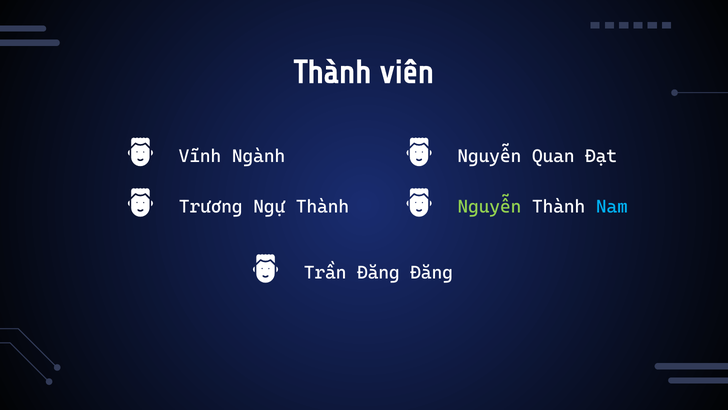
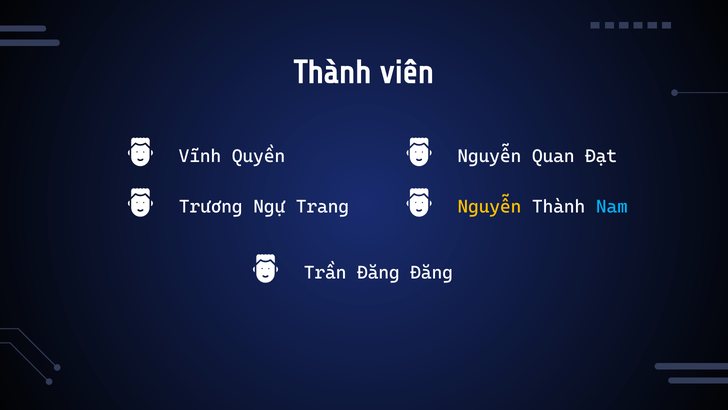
Ngành: Ngành -> Quyền (259, 156)
Ngự Thành: Thành -> Trang (323, 207)
Nguyễn colour: light green -> yellow (489, 207)
